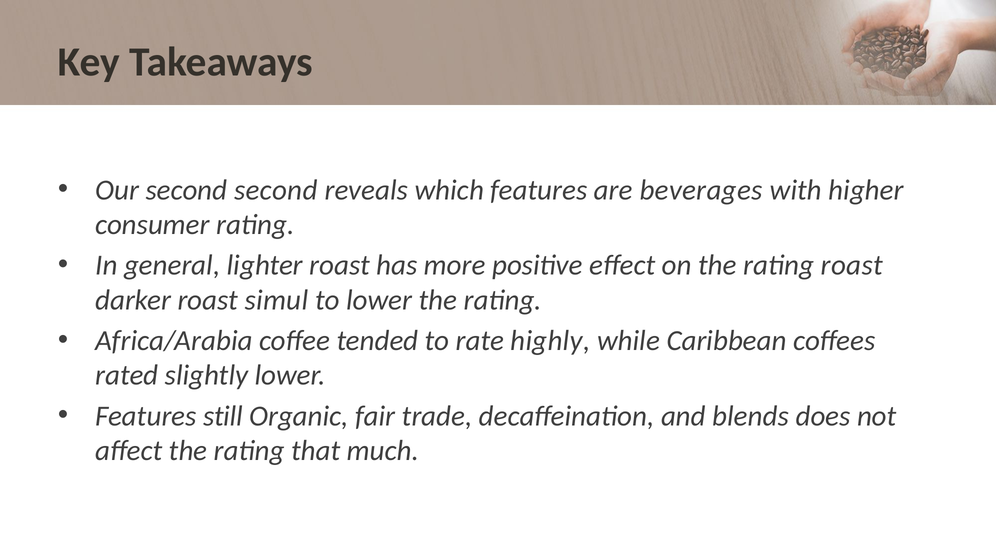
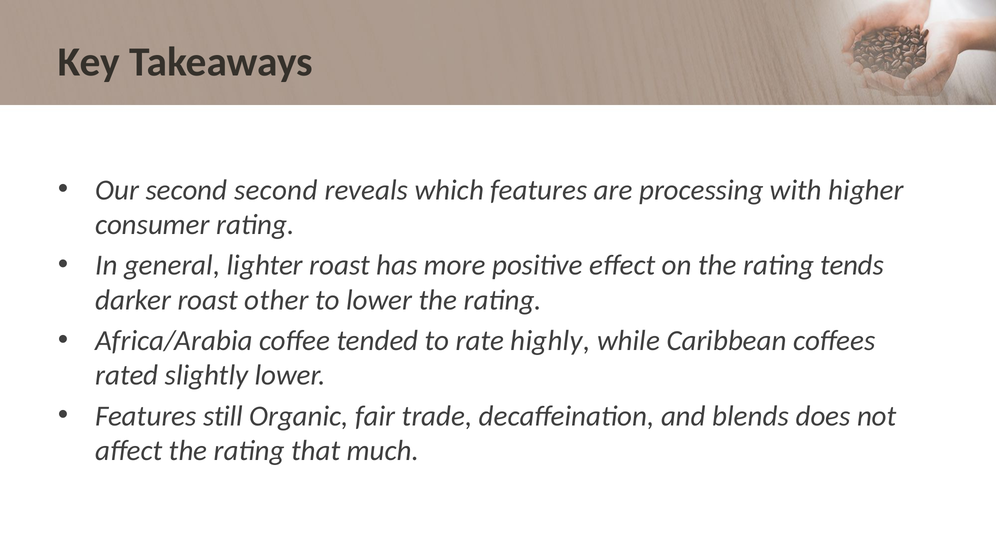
beverages: beverages -> processing (701, 190)
rating roast: roast -> tends (852, 265)
simul: simul -> other (277, 300)
